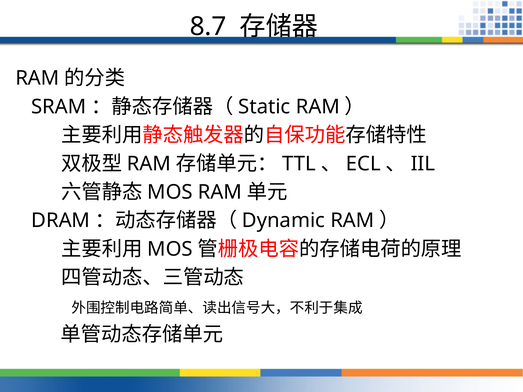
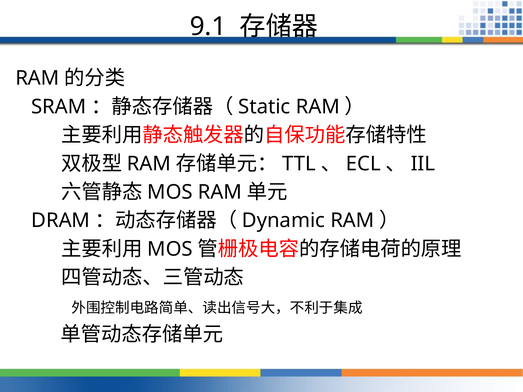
8.7: 8.7 -> 9.1 (208, 26)
